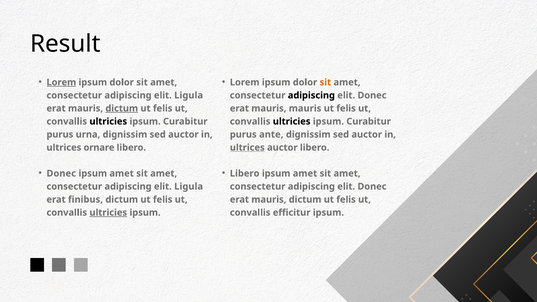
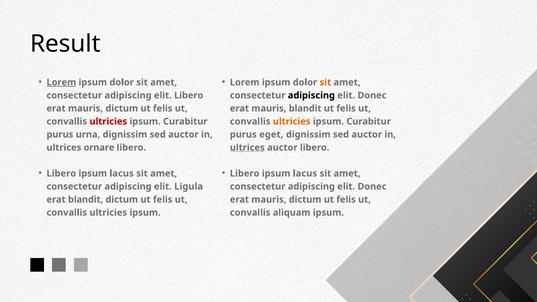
Ligula: Ligula -> Libero (189, 95)
dictum underline: present -> none (122, 108)
mauris mauris: mauris -> blandit (305, 108)
ultricies colour: black -> red (108, 121)
ultricies colour: black -> orange (292, 121)
ante: ante -> eget (271, 135)
Donec: Donec -> Libero (61, 173)
amet: amet -> lacus (122, 173)
amet: amet -> lacus (305, 173)
erat finibus: finibus -> blandit (86, 200)
ultricies underline: present -> none (108, 213)
efficitur: efficitur -> aliquam (292, 213)
